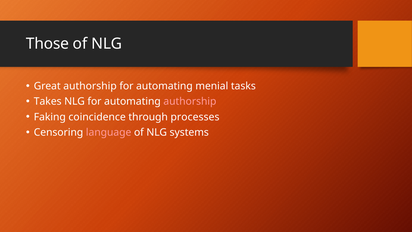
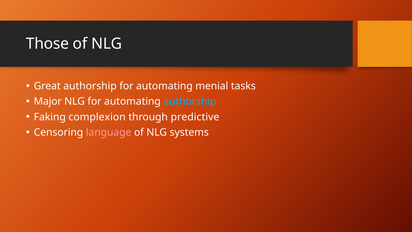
Takes: Takes -> Major (48, 101)
authorship colour: pink -> light blue (190, 101)
coincidence: coincidence -> complexion (97, 117)
processes: processes -> predictive (195, 117)
